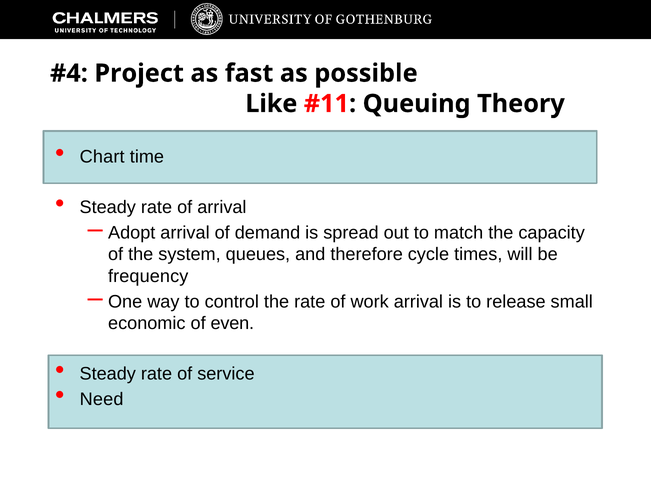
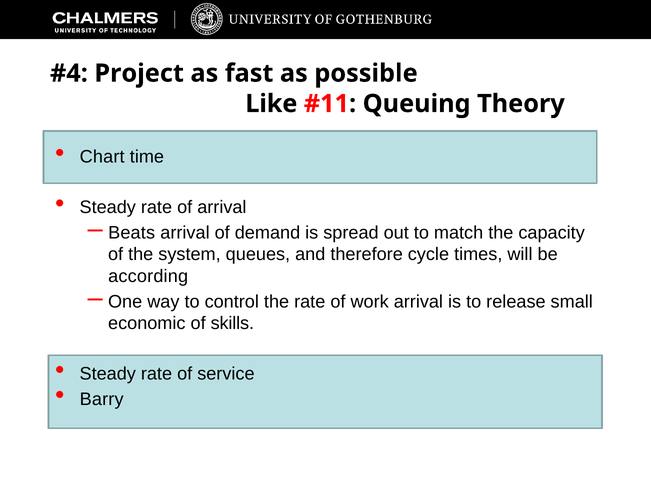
Adopt: Adopt -> Beats (132, 233)
frequency: frequency -> according (148, 276)
even: even -> skills (232, 323)
Need: Need -> Barry (102, 399)
